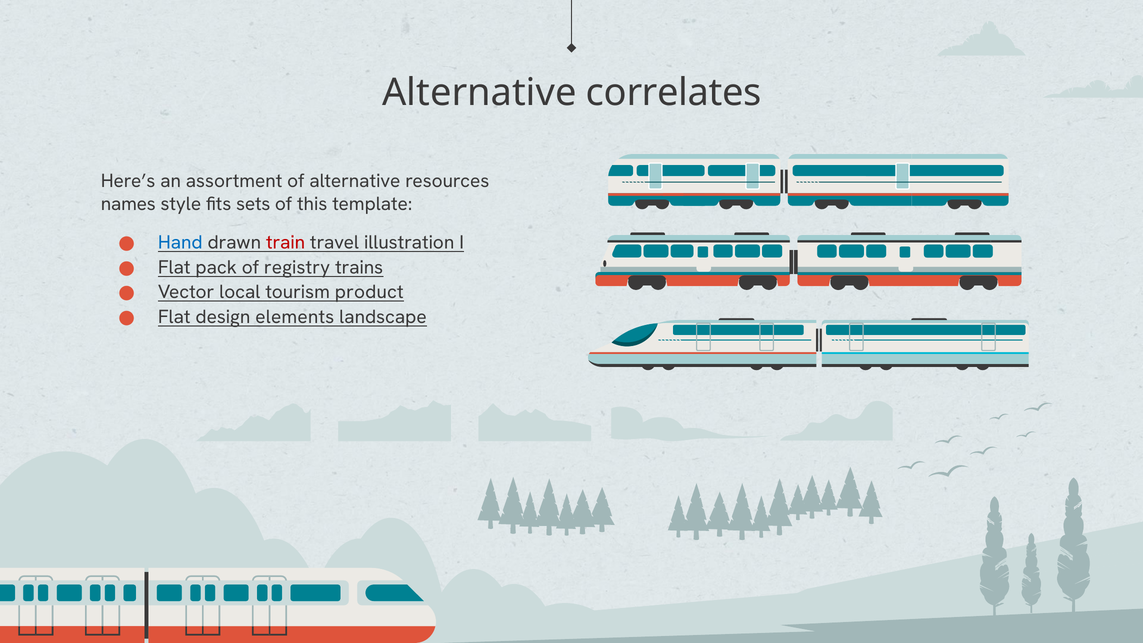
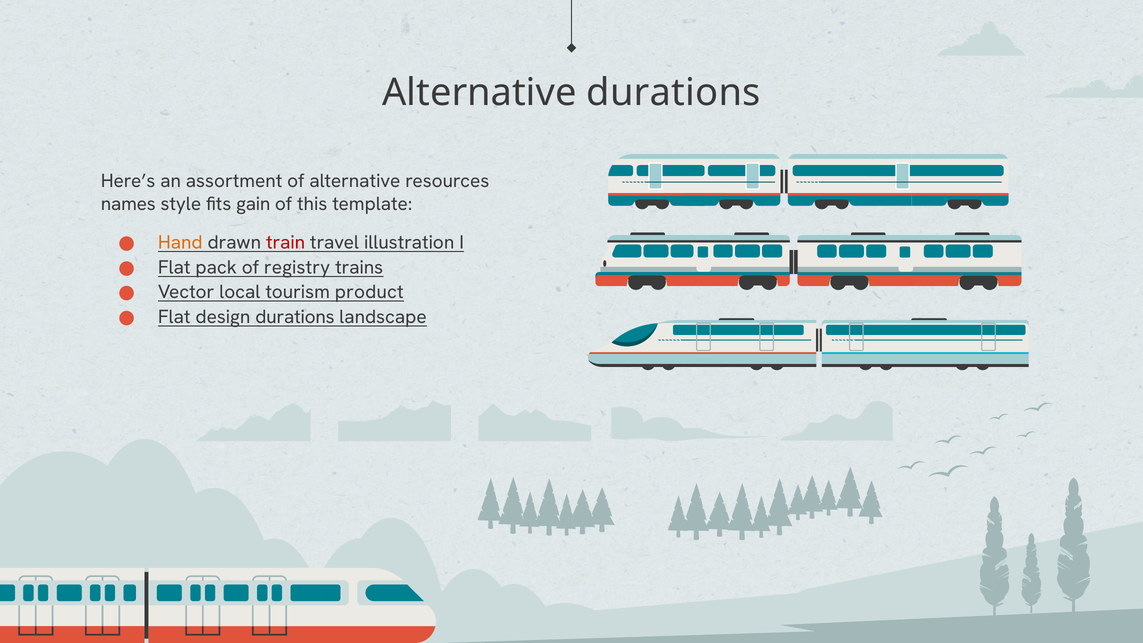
Alternative correlates: correlates -> durations (674, 93)
sets: sets -> gain (253, 204)
Hand colour: blue -> orange (180, 243)
design elements: elements -> durations (295, 317)
